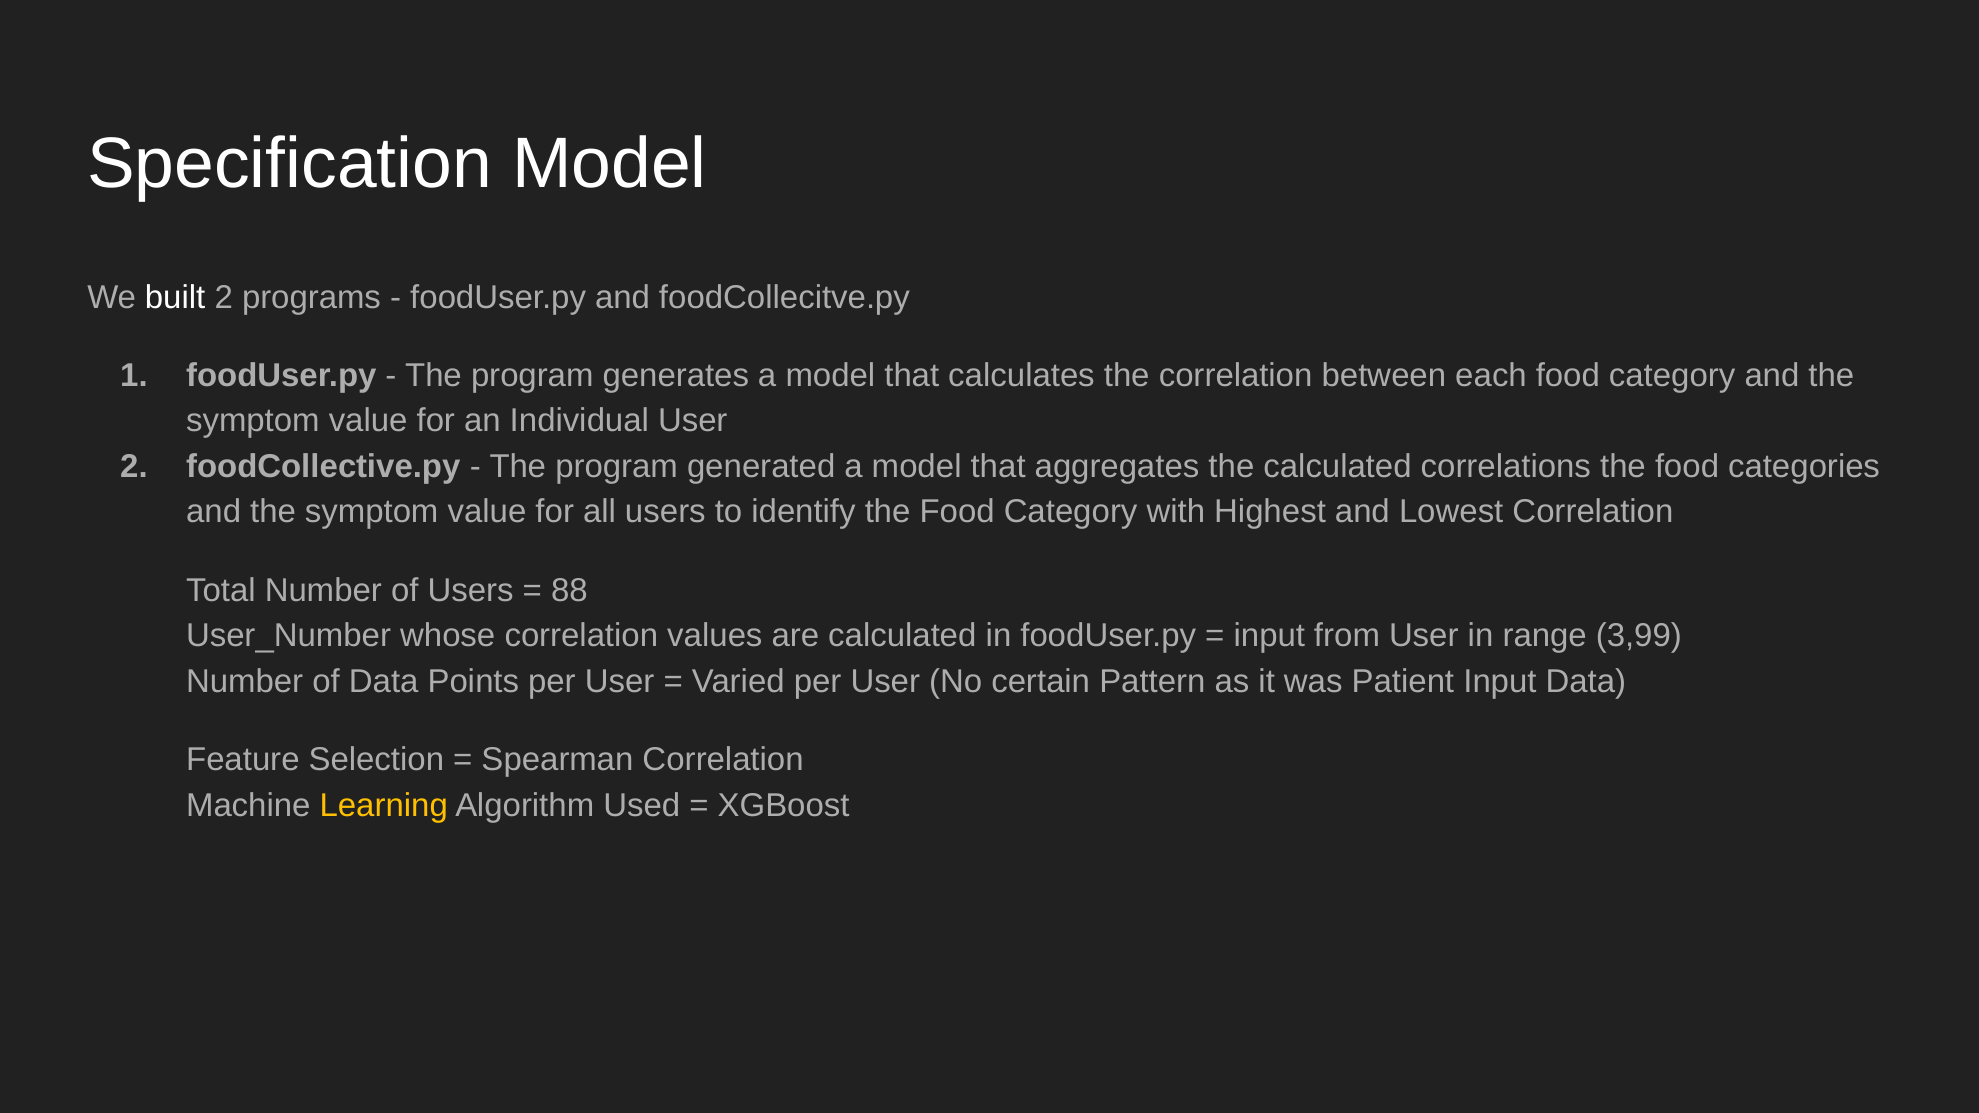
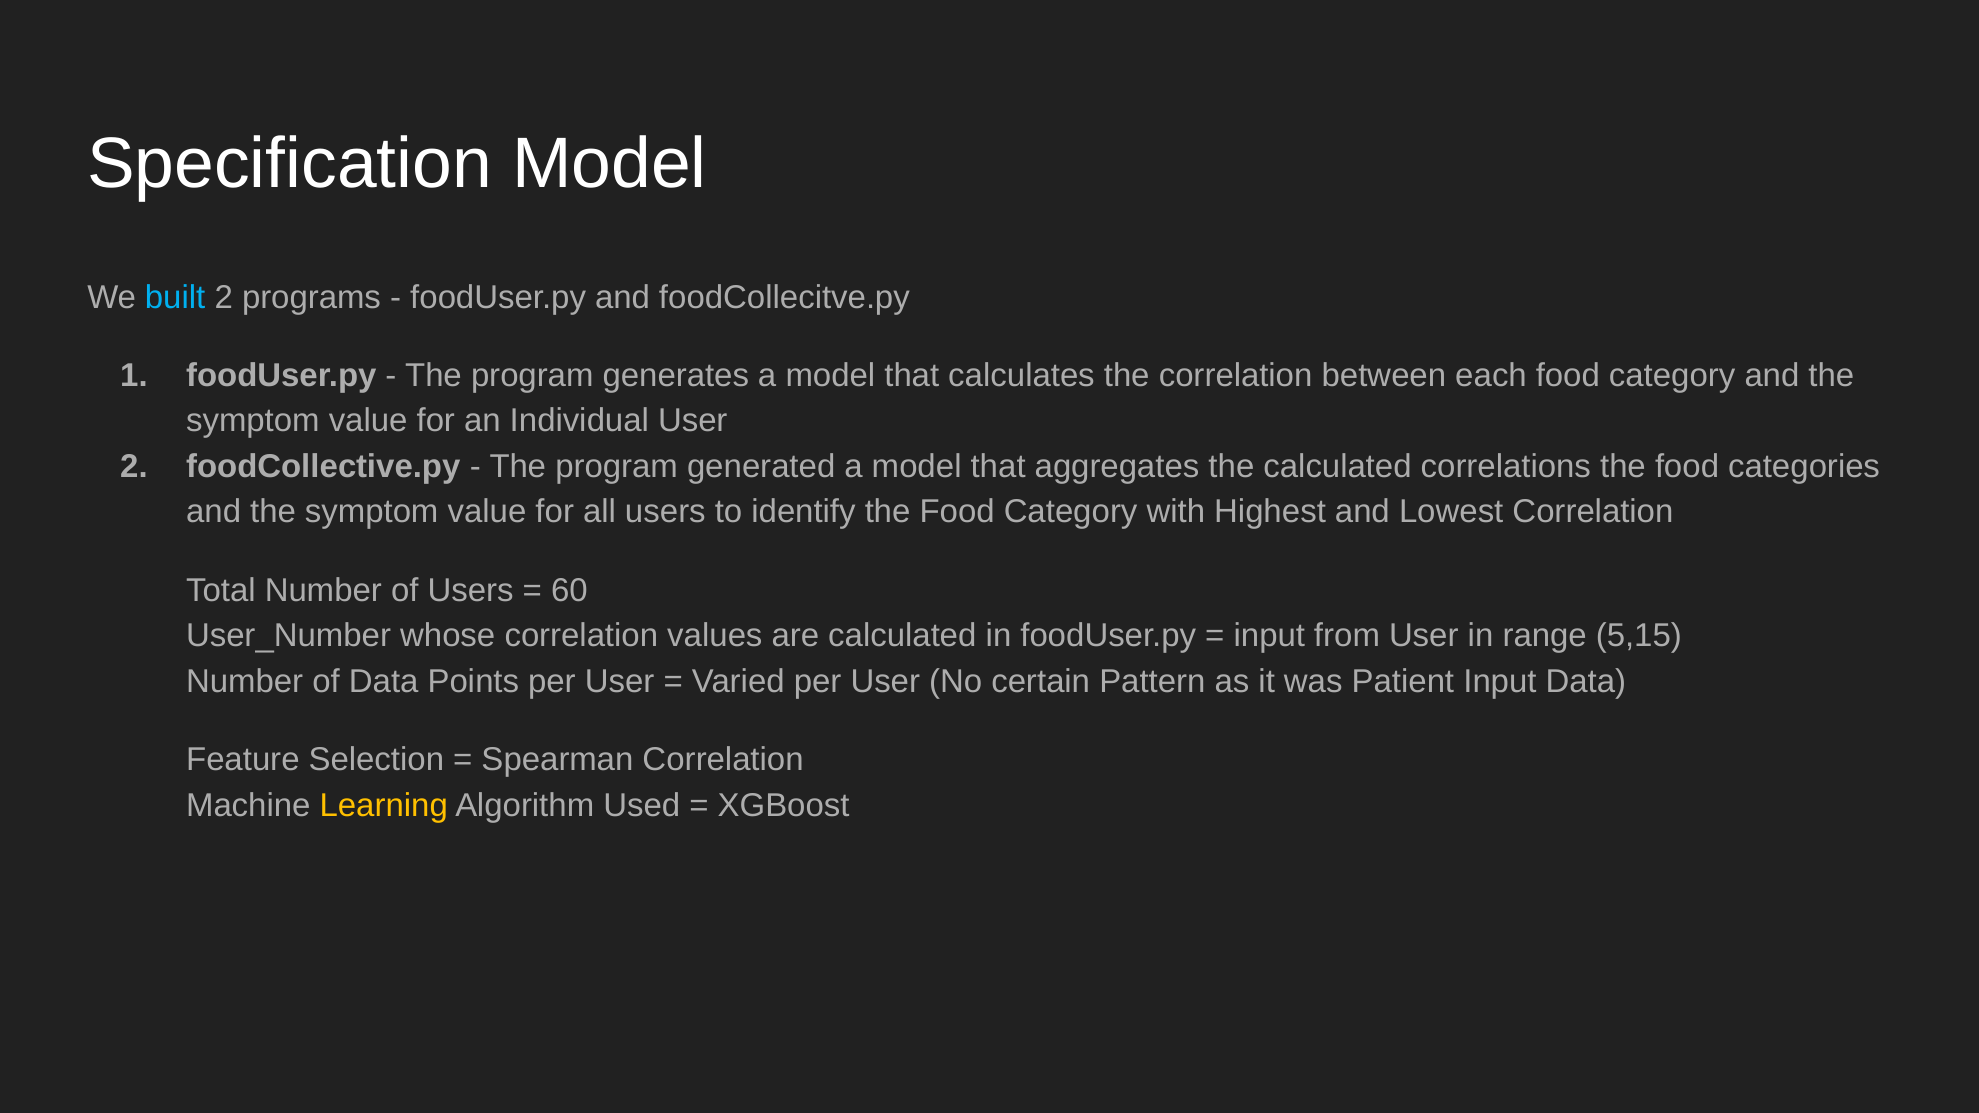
built colour: white -> light blue (175, 297)
88: 88 -> 60 (569, 591)
3,99: 3,99 -> 5,15 (1639, 636)
